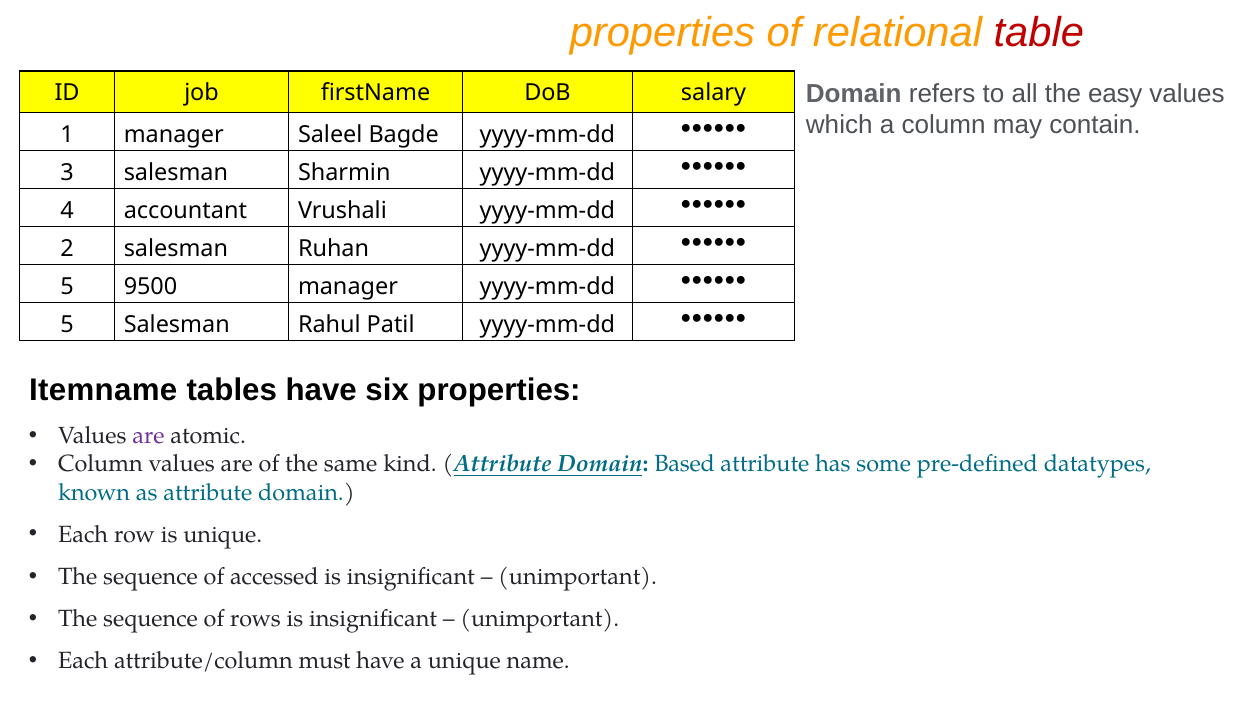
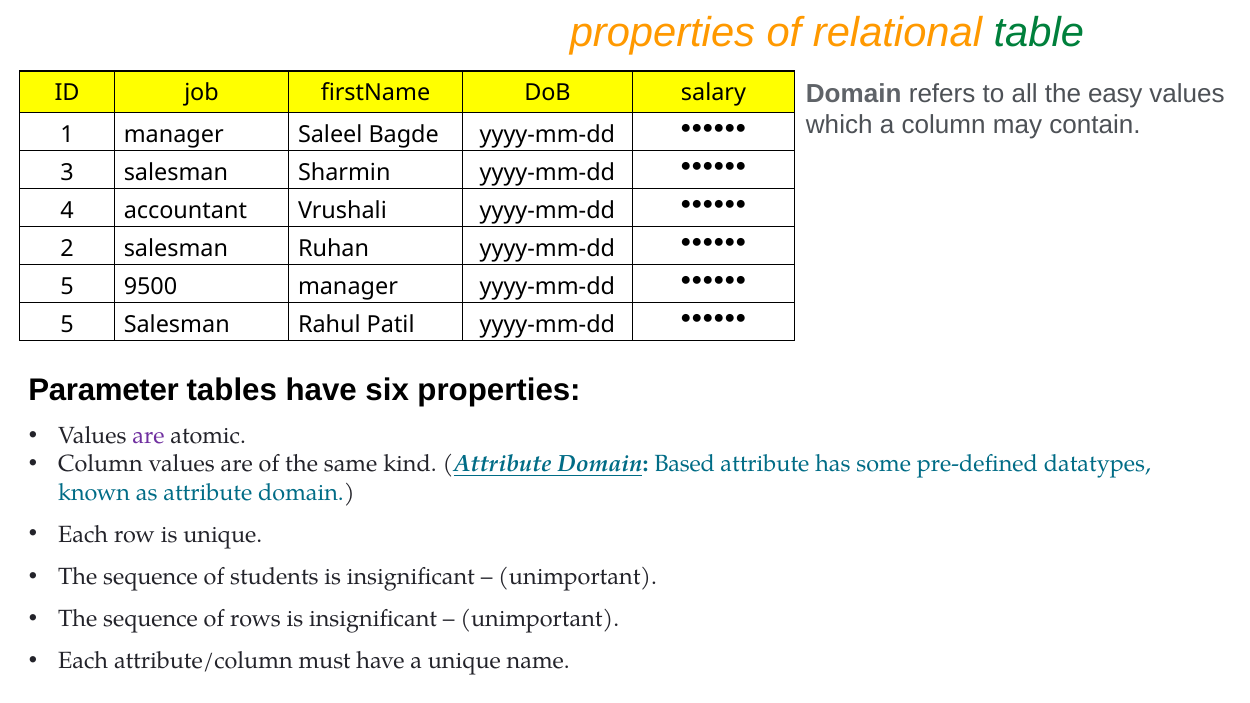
table colour: red -> green (1039, 33)
Itemname: Itemname -> Parameter (104, 390)
accessed: accessed -> students (274, 577)
